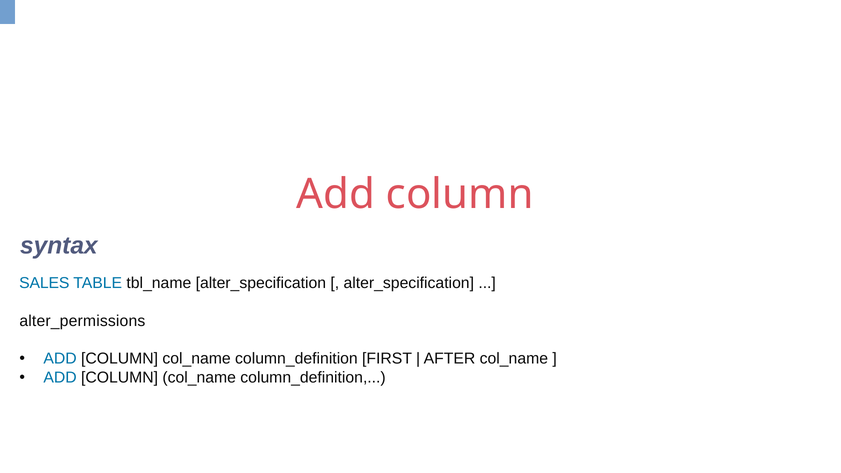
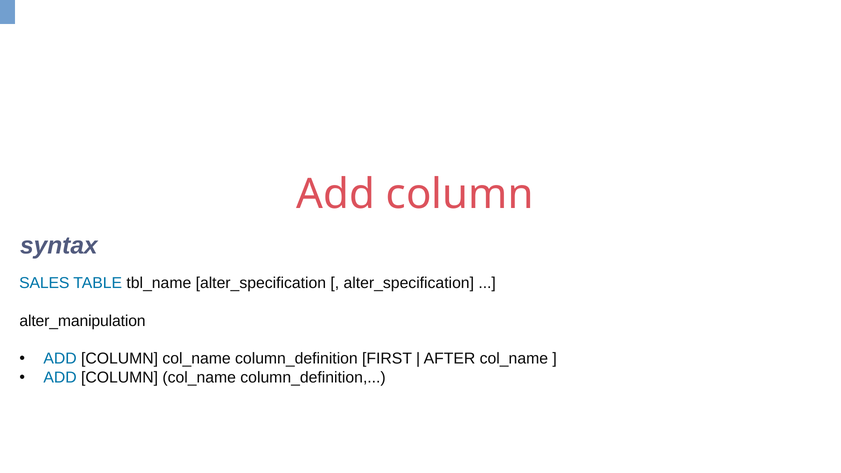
alter_permissions: alter_permissions -> alter_manipulation (83, 321)
